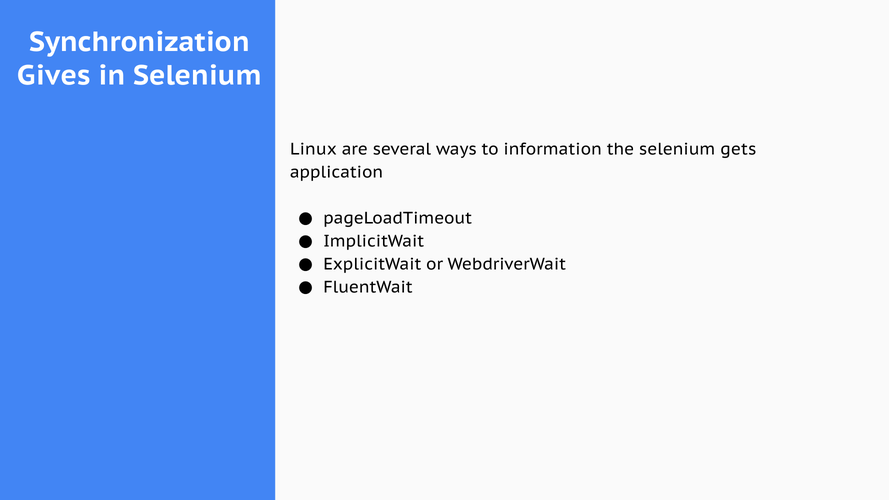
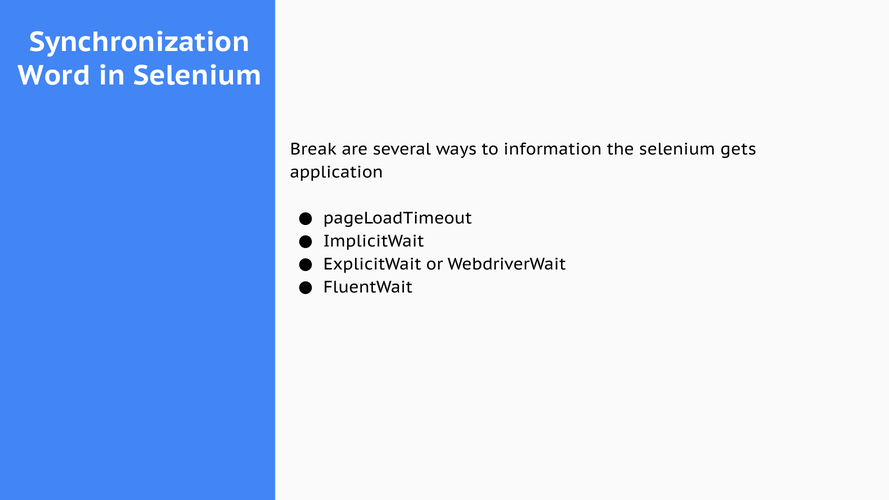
Gives: Gives -> Word (54, 75)
Linux: Linux -> Break (313, 149)
